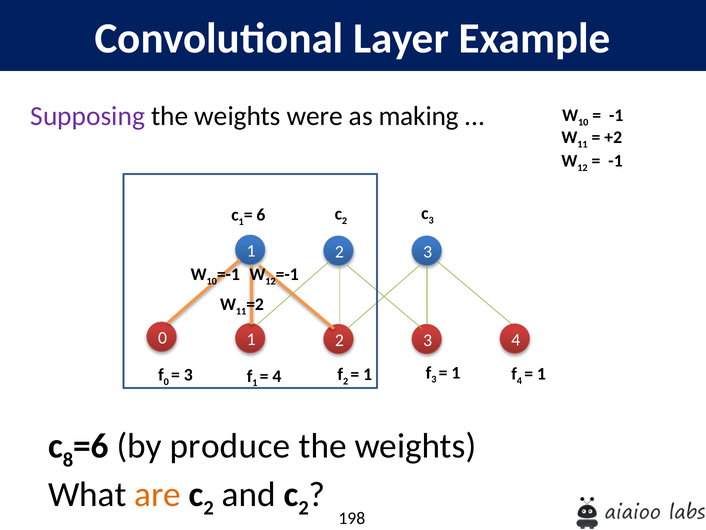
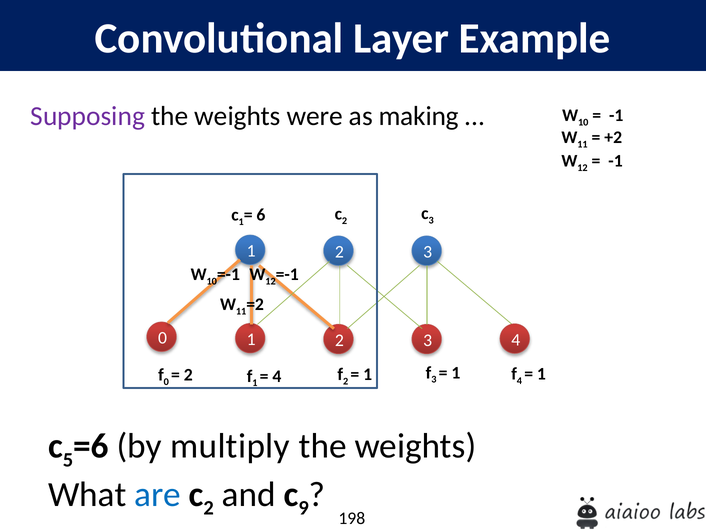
3: 3 -> 2 (188, 374)
8: 8 -> 5 (68, 459)
produce: produce -> multiply (230, 446)
are colour: orange -> blue (158, 494)
2: 2 -> 9 (304, 508)
